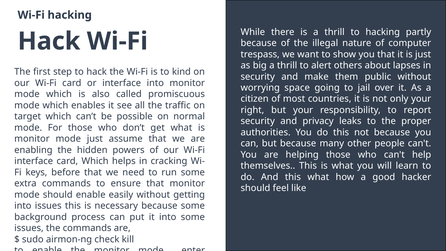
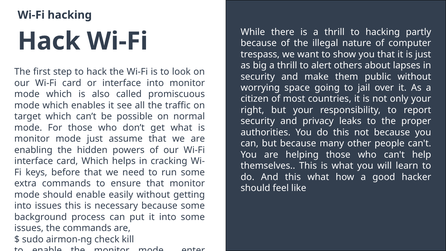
kind: kind -> look (181, 72)
